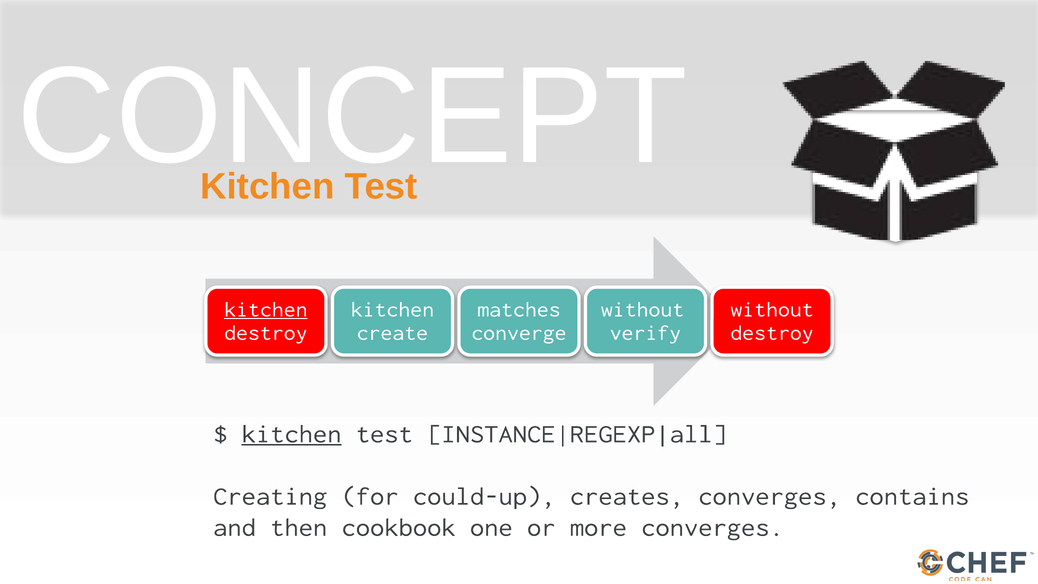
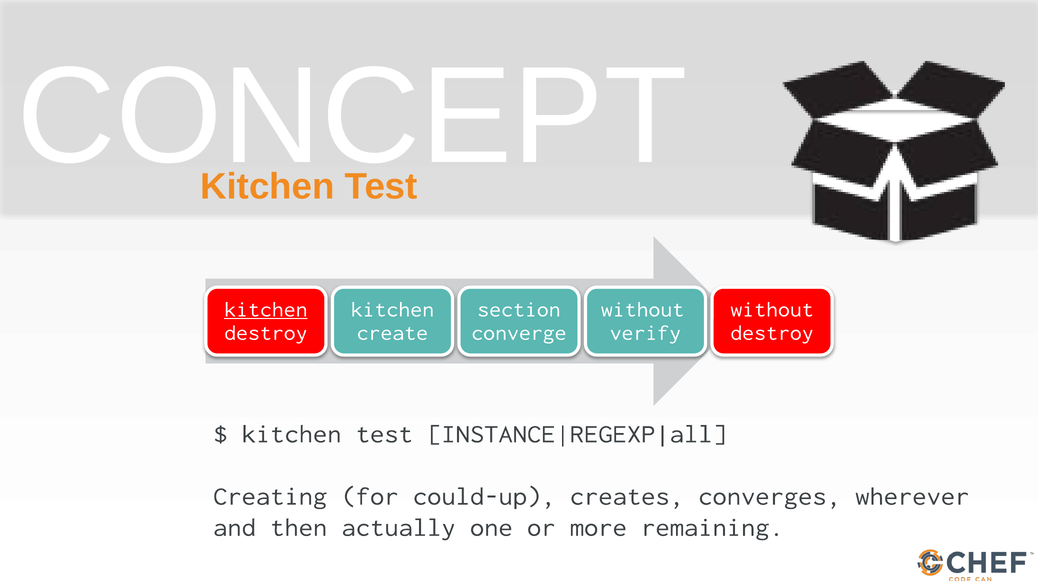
matches: matches -> section (519, 309)
kitchen underline: present -> none (292, 434)
contains: contains -> wherever (912, 496)
cookbook: cookbook -> actually (399, 527)
more converges: converges -> remaining (713, 527)
